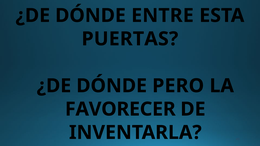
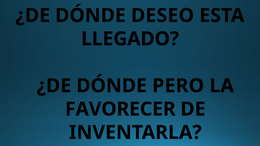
ENTRE: ENTRE -> DESEO (162, 16)
PUERTAS: PUERTAS -> LLEGADO (130, 39)
